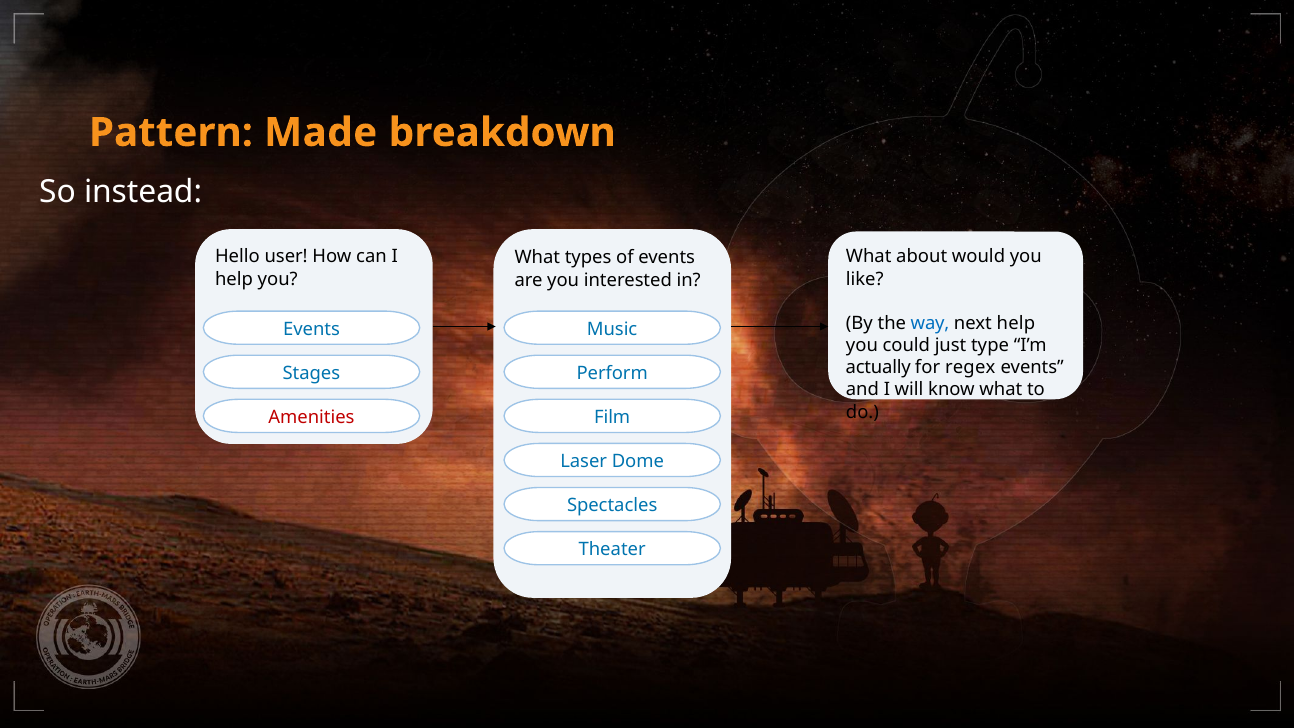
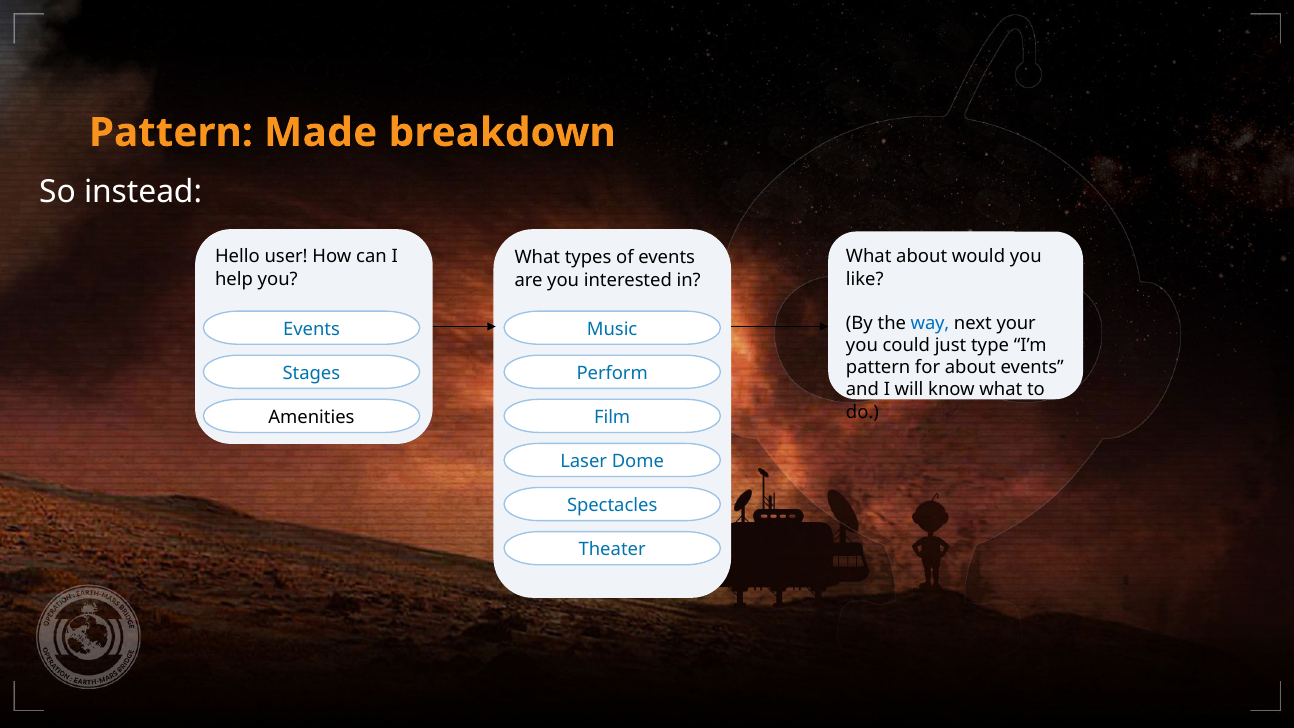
next help: help -> your (1016, 323)
actually: actually -> pattern (878, 368)
for regex: regex -> about (970, 368)
Amenities colour: red -> black (311, 417)
